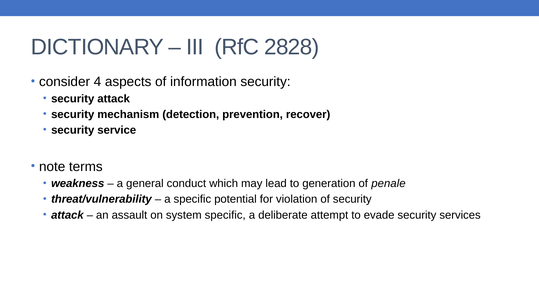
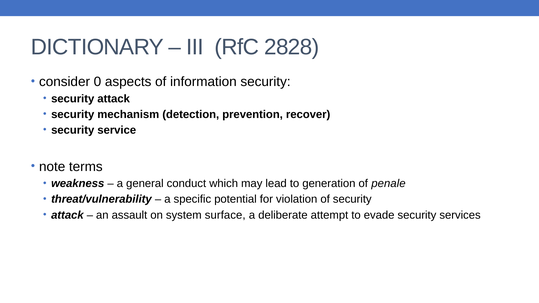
4: 4 -> 0 (97, 82)
system specific: specific -> surface (225, 215)
